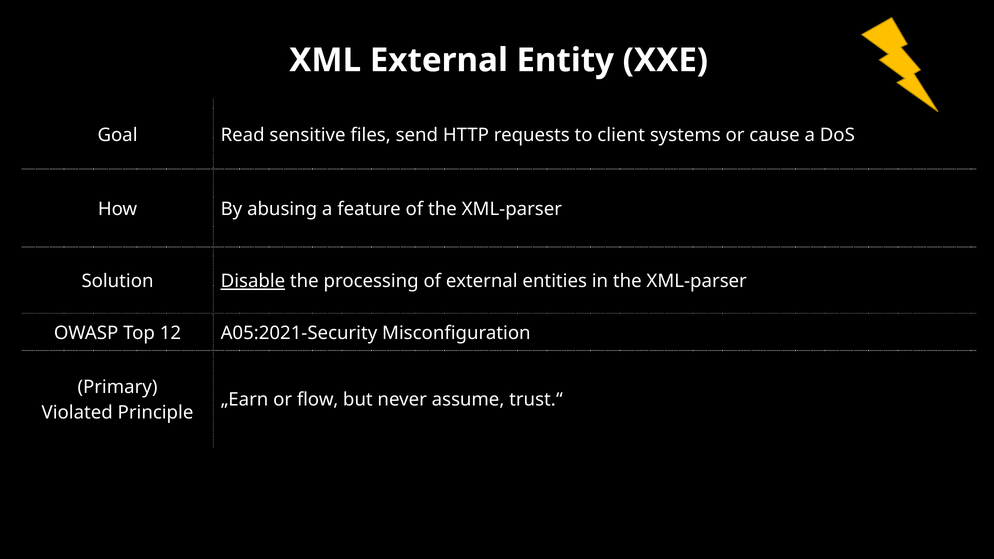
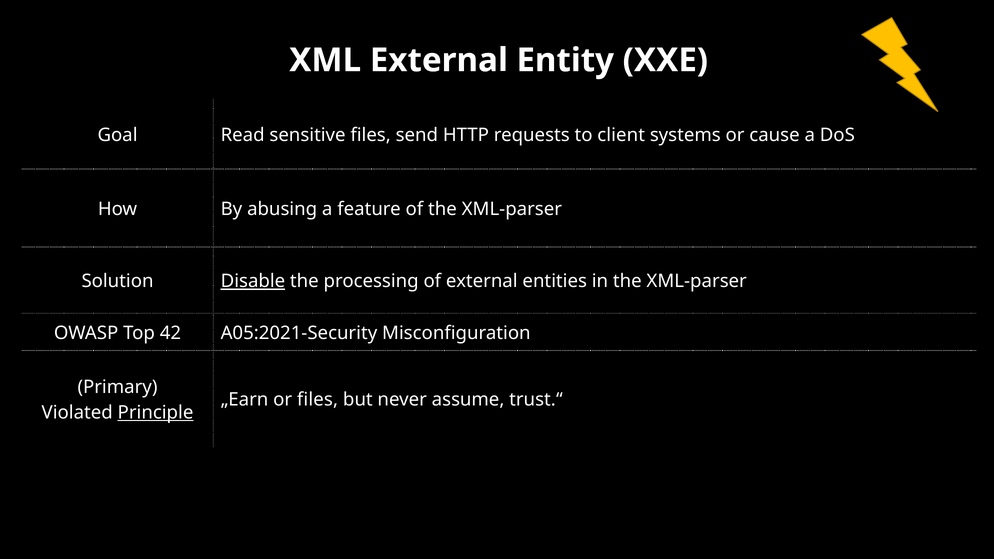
12: 12 -> 42 (170, 333)
or flow: flow -> files (317, 400)
Principle underline: none -> present (156, 413)
